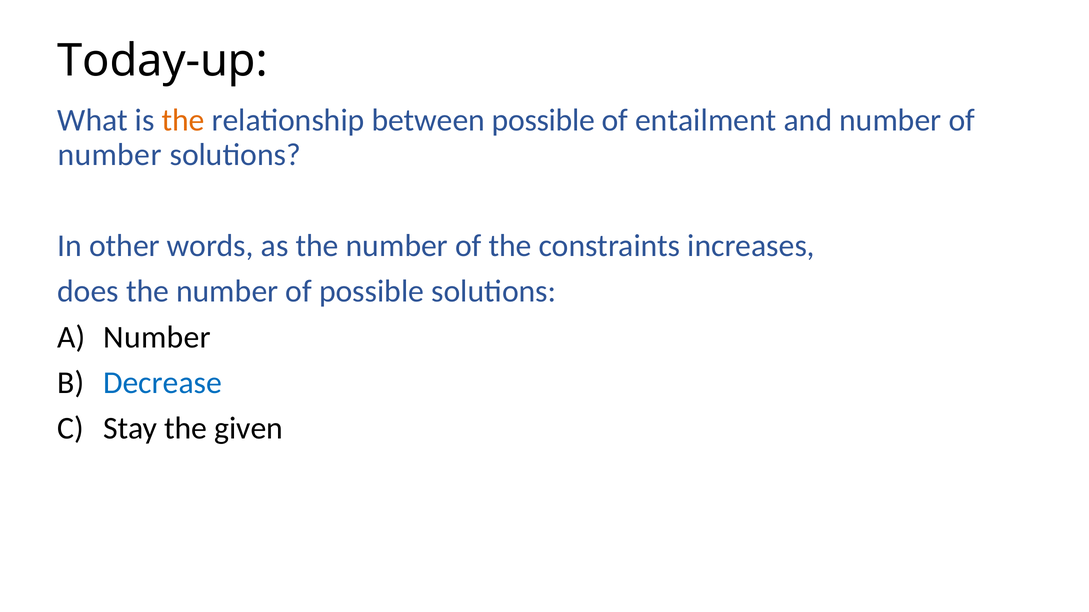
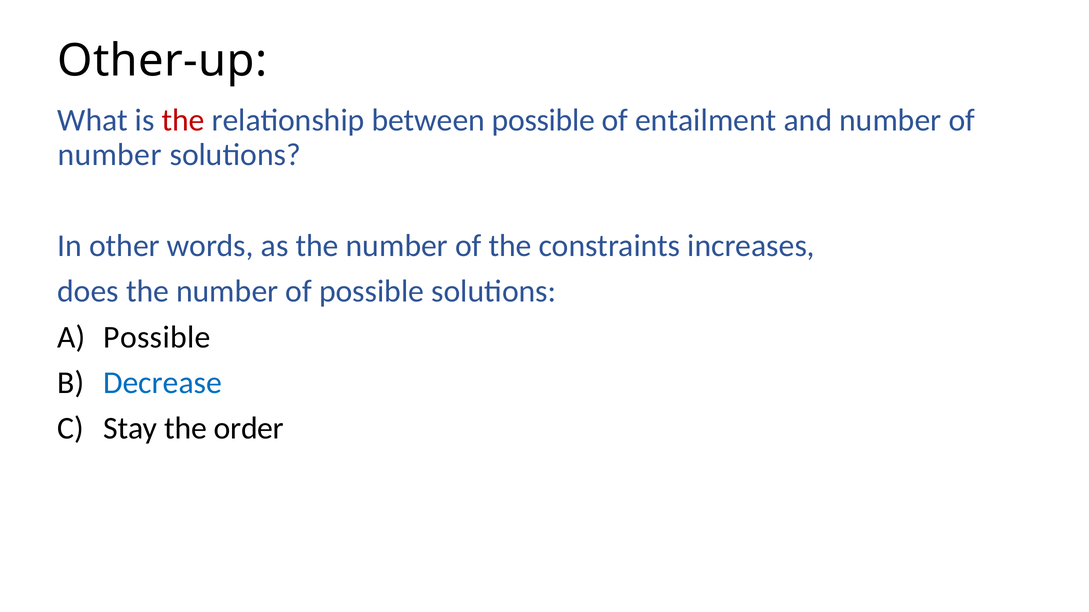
Today-up: Today-up -> Other-up (162, 61)
the colour: orange -> red (183, 120)
Number: Number -> Possible (157, 337)
given: given -> order (249, 429)
